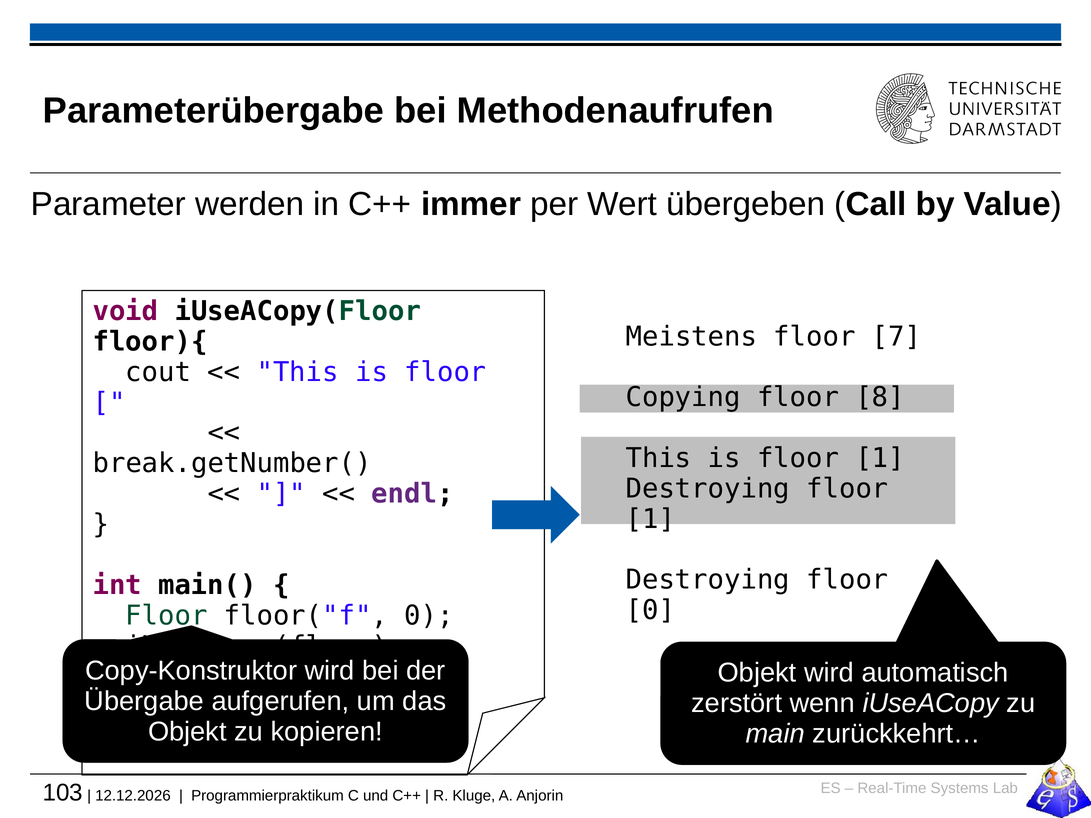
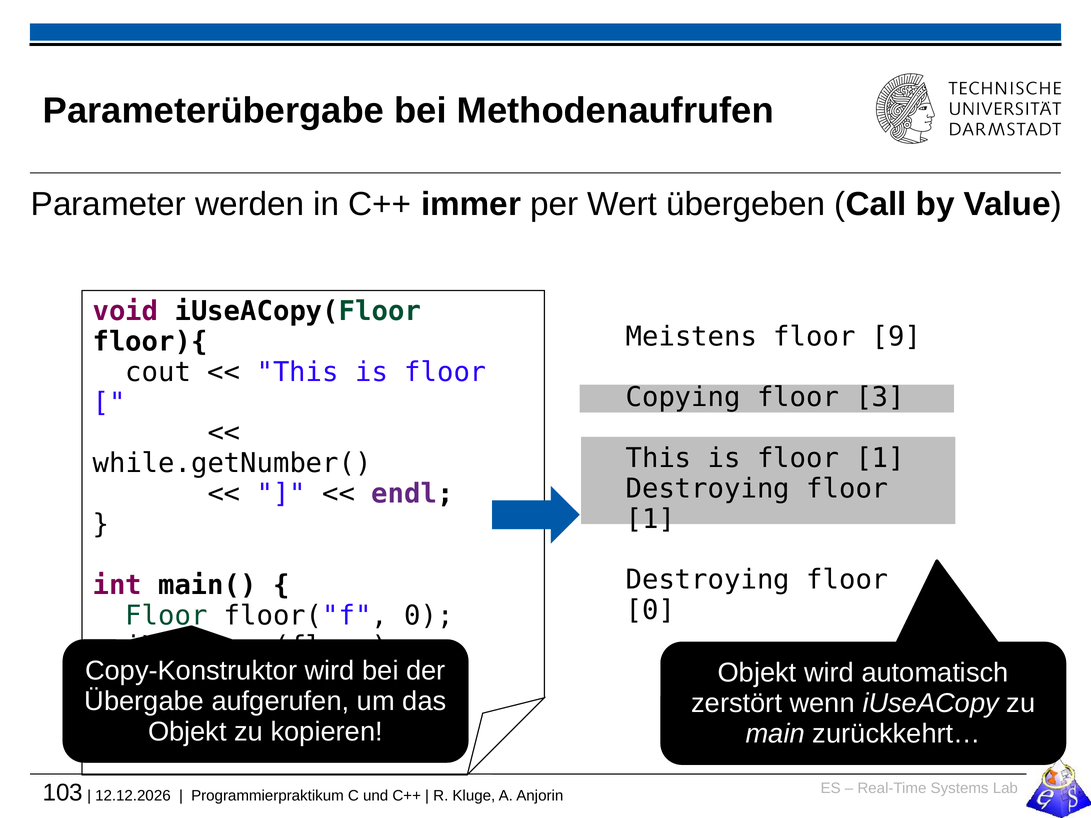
7: 7 -> 9 (897, 337)
8: 8 -> 3 (880, 398)
break.getNumber(: break.getNumber( -> while.getNumber( (232, 464)
